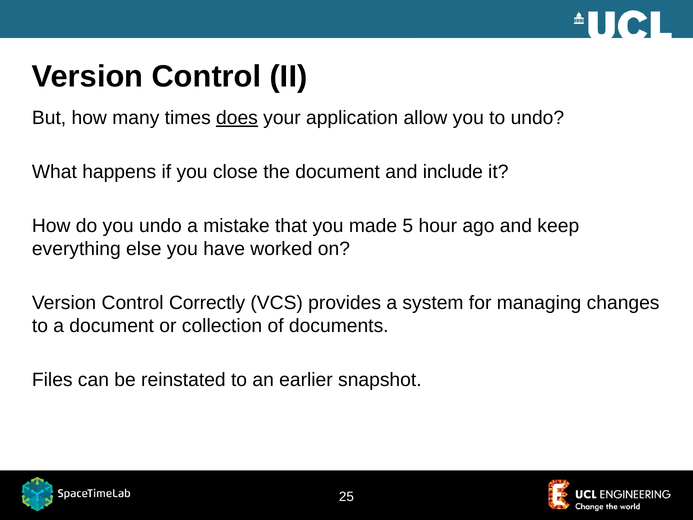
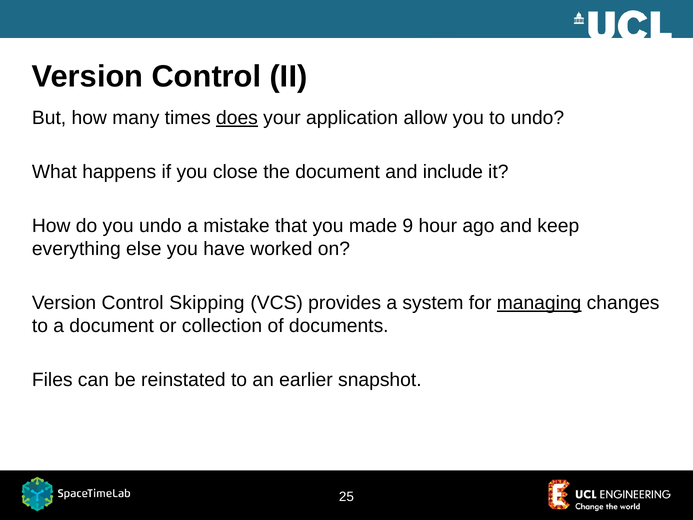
5: 5 -> 9 (408, 226)
Correctly: Correctly -> Skipping (207, 303)
managing underline: none -> present (539, 303)
